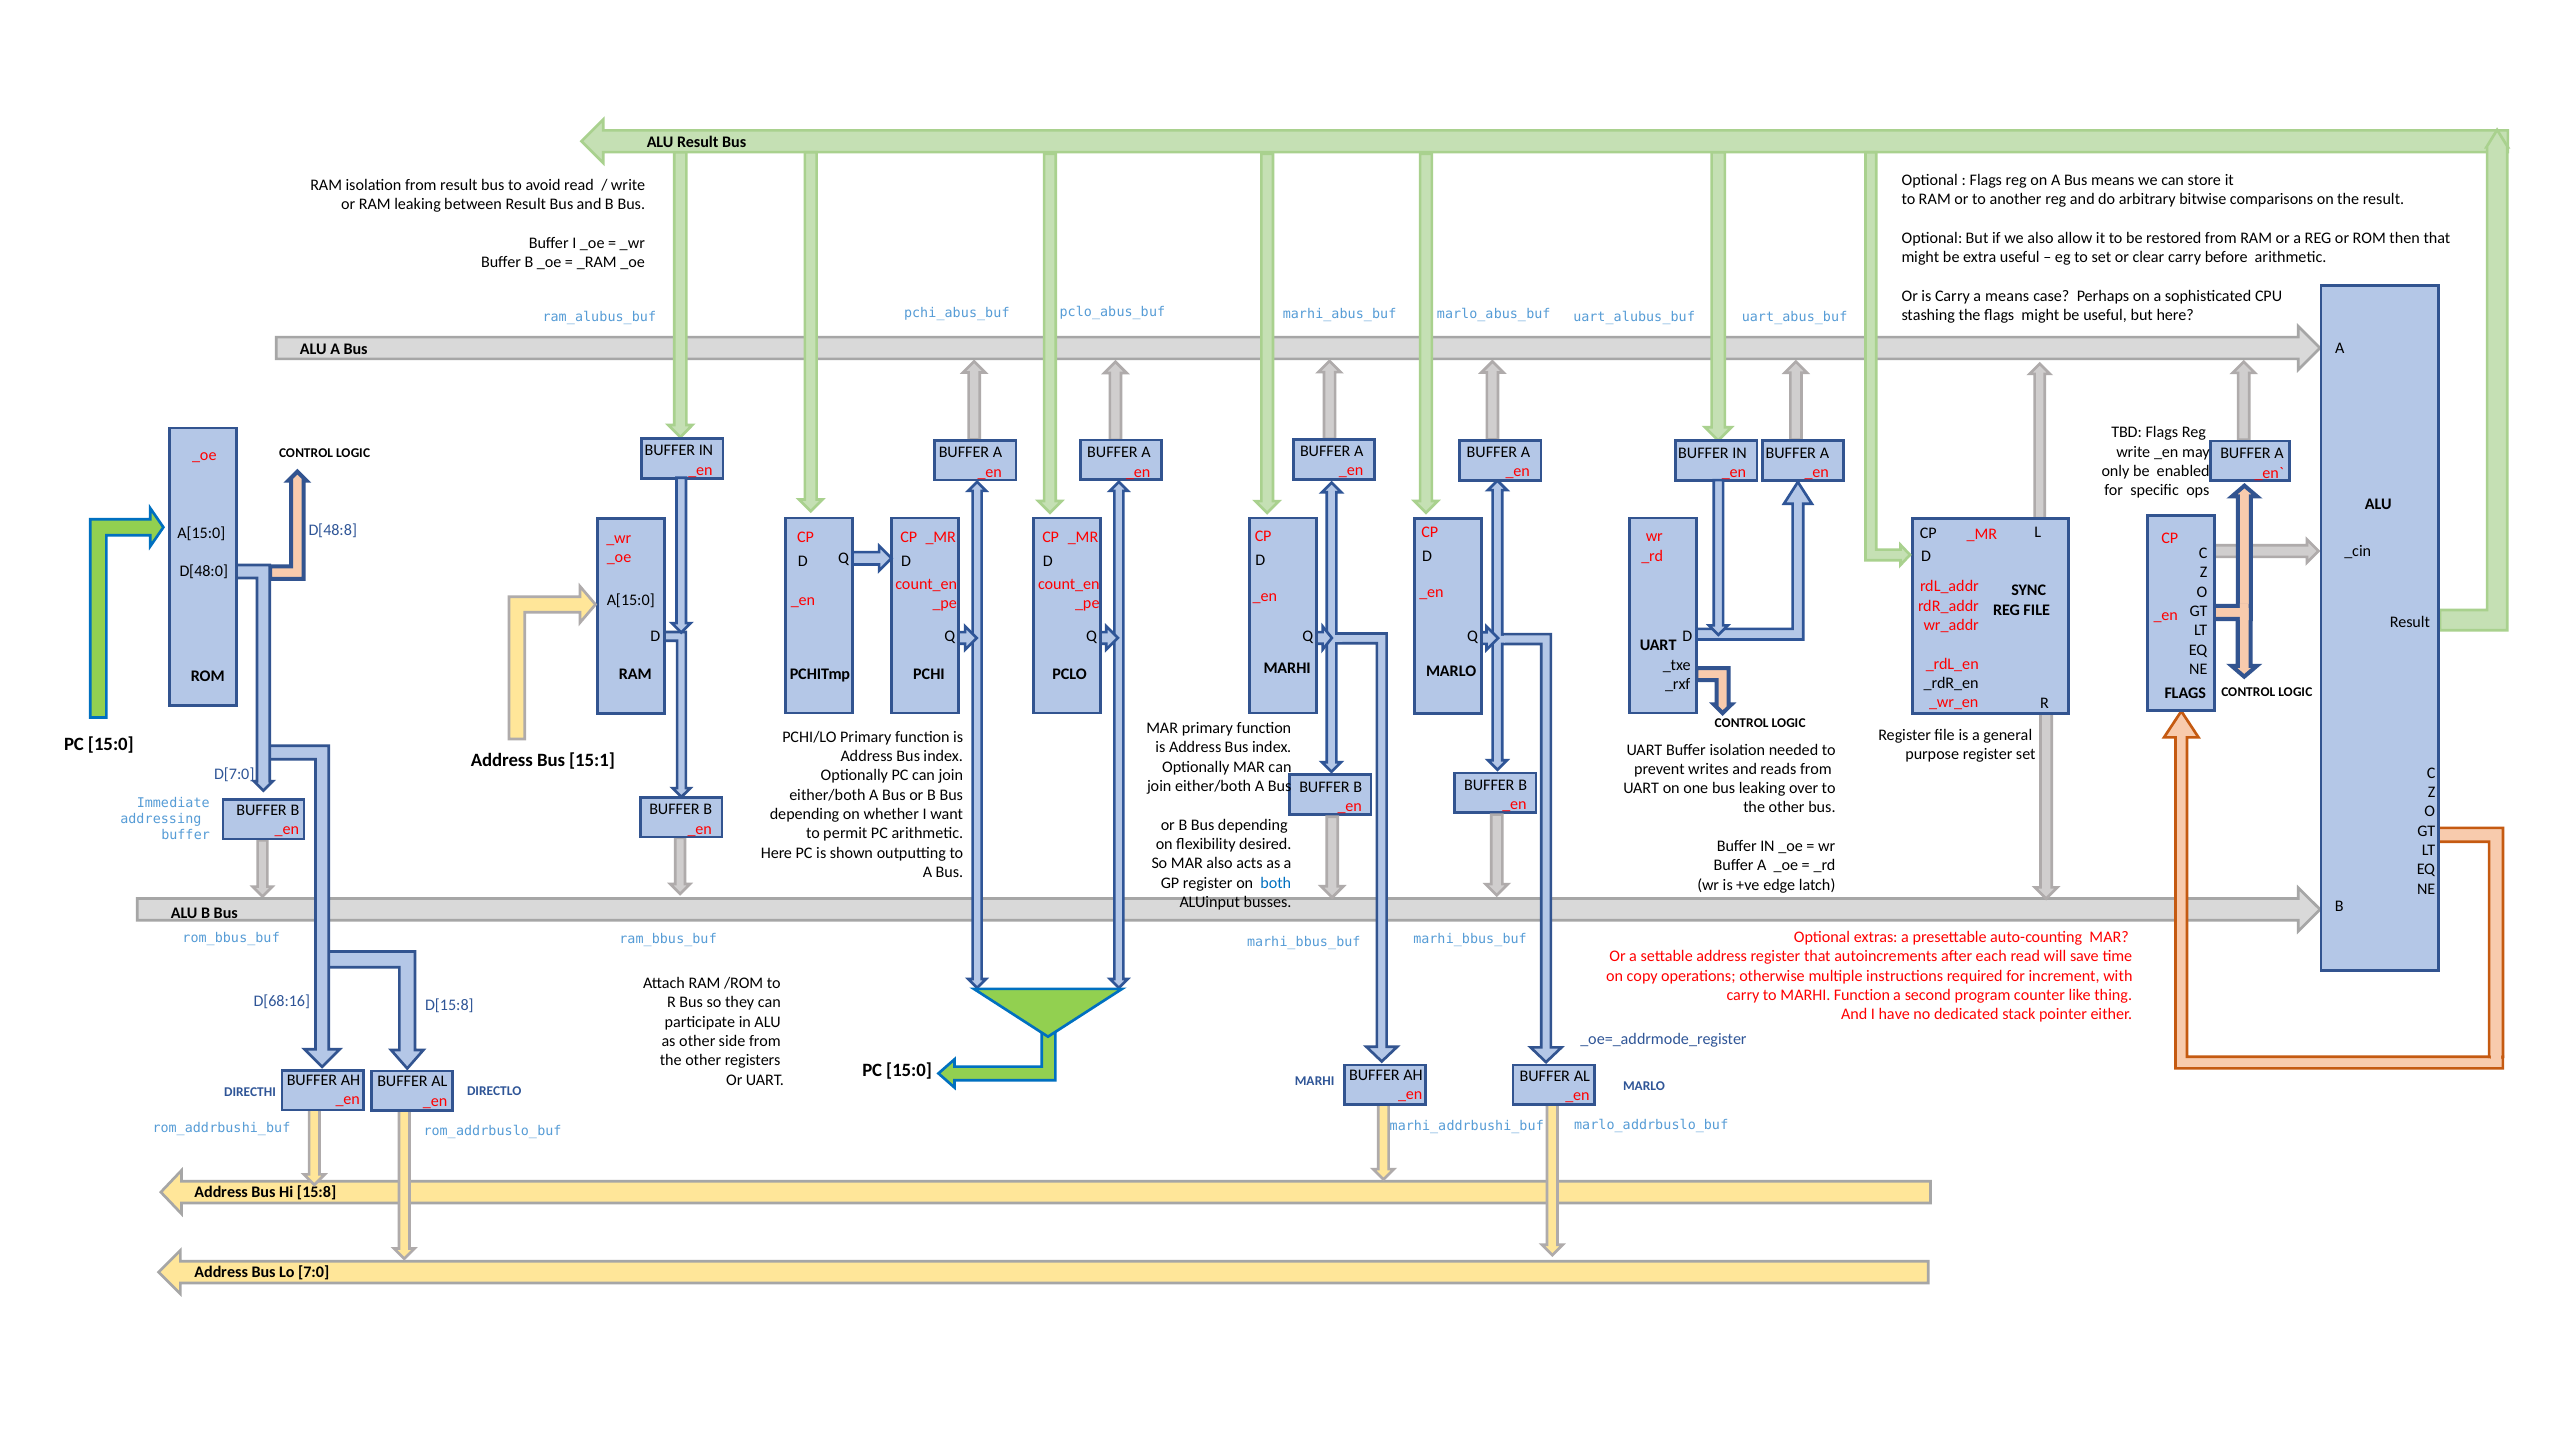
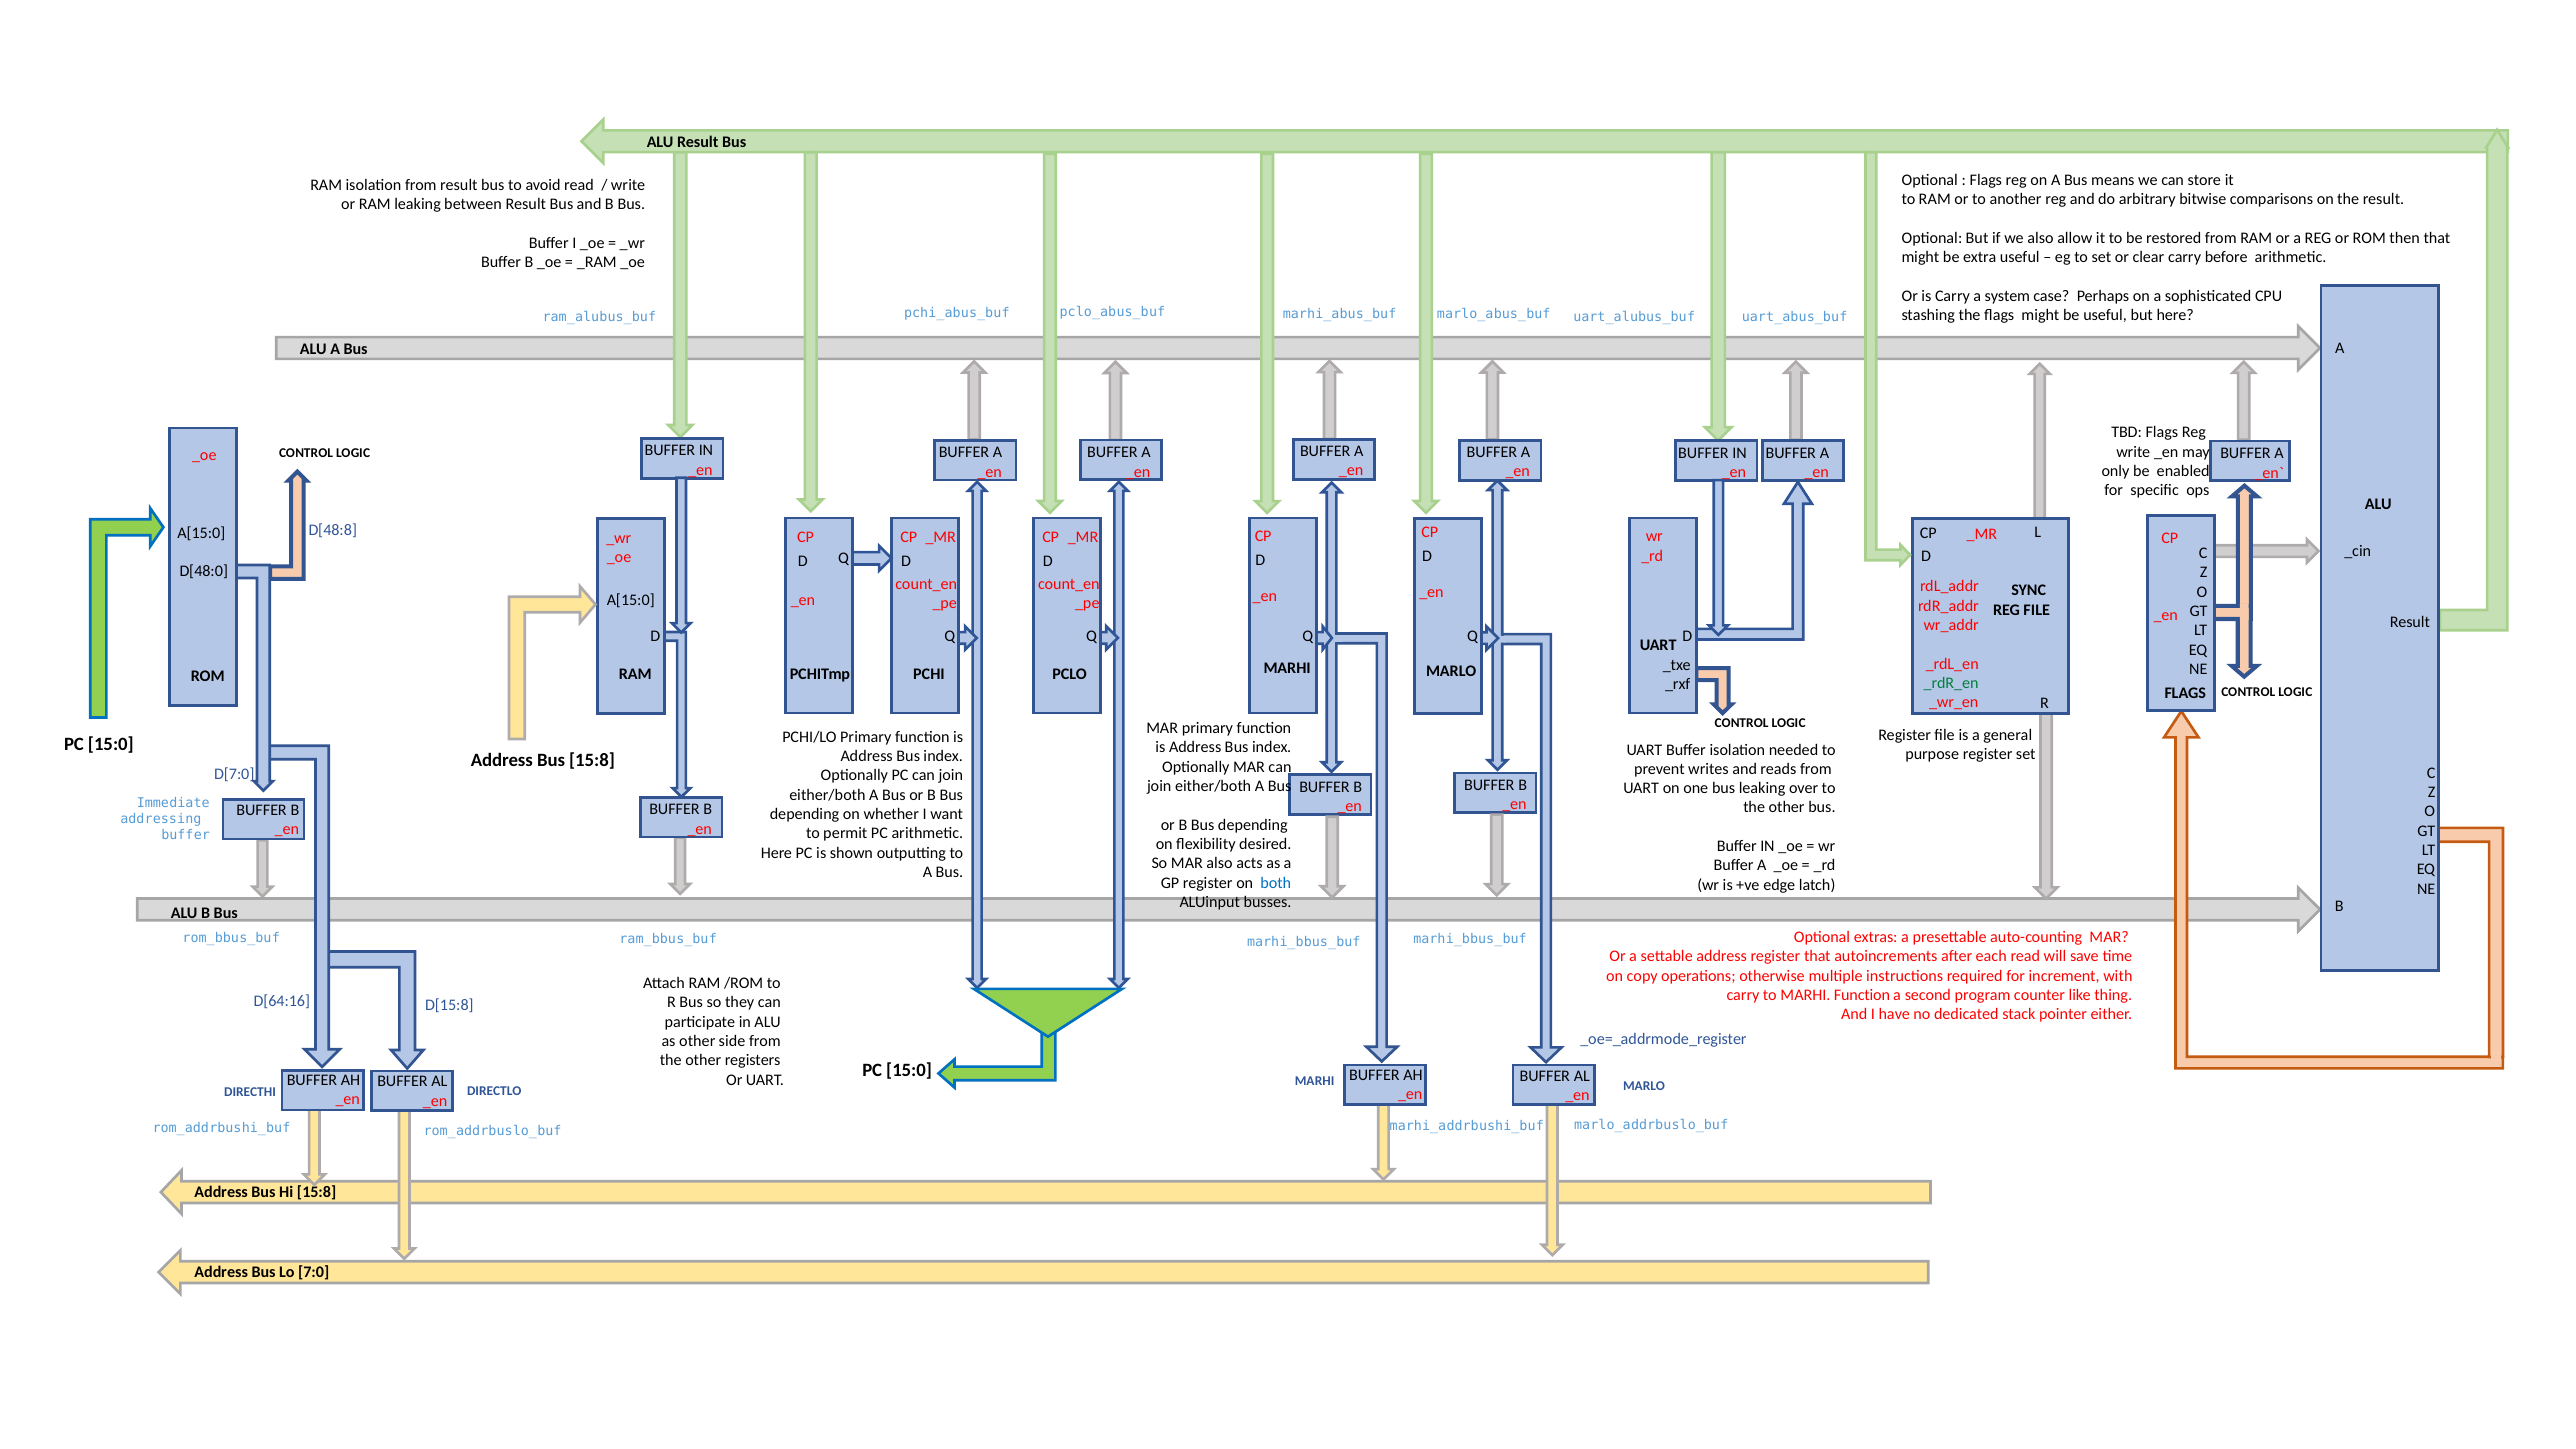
a means: means -> system (2007, 296)
_rdR_en colour: black -> green (1951, 683)
Bus 15:1: 15:1 -> 15:8 (592, 760)
D[68:16: D[68:16 -> D[64:16 (282, 1002)
